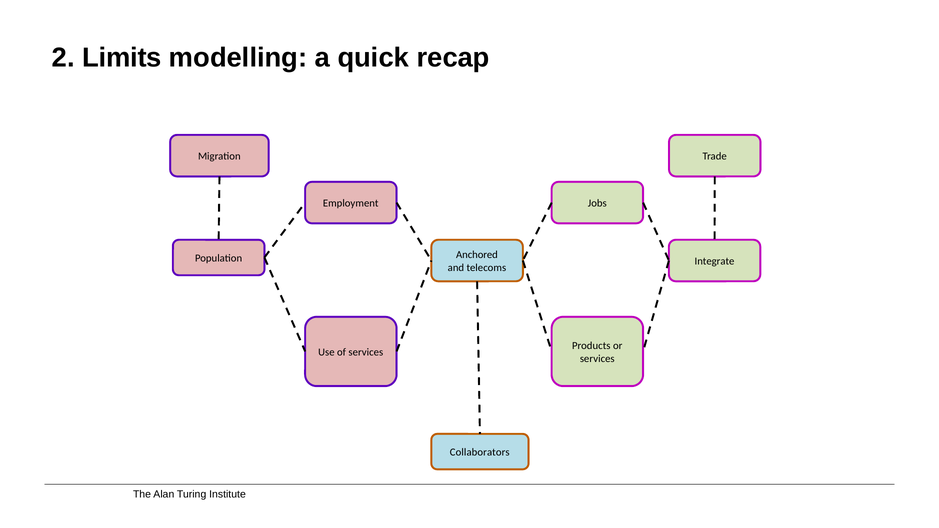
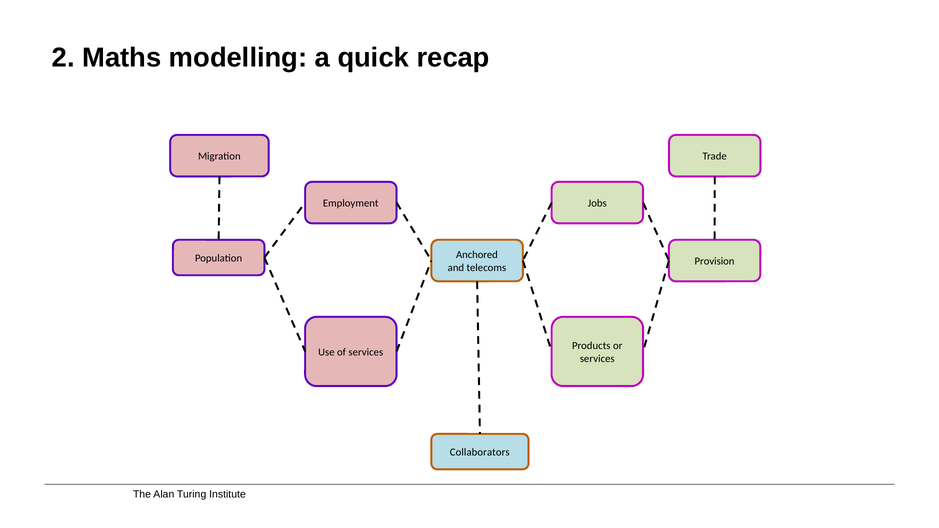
Limits: Limits -> Maths (122, 58)
Integrate: Integrate -> Provision (715, 261)
